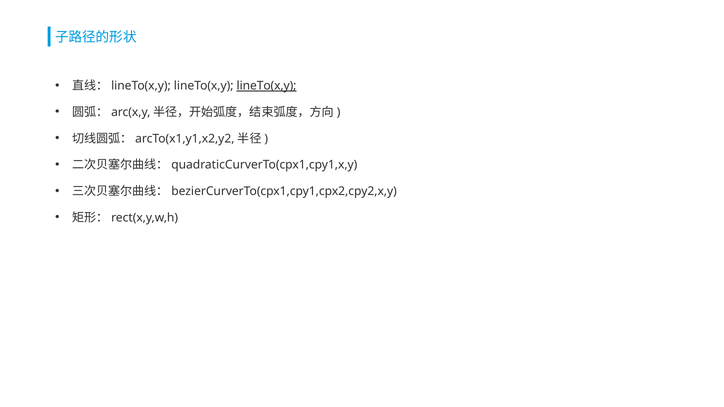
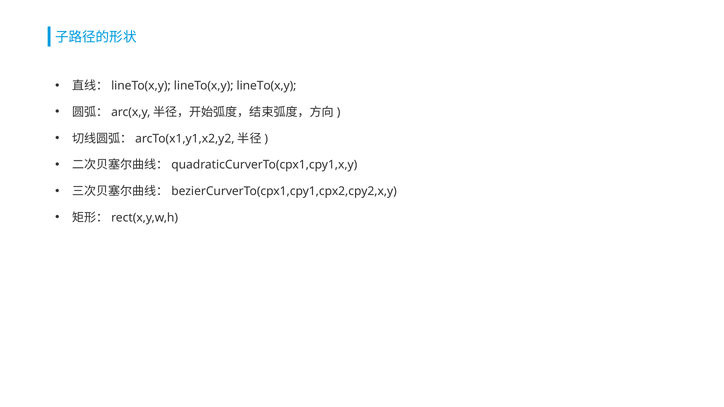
lineTo(x,y underline: present -> none (267, 86)
